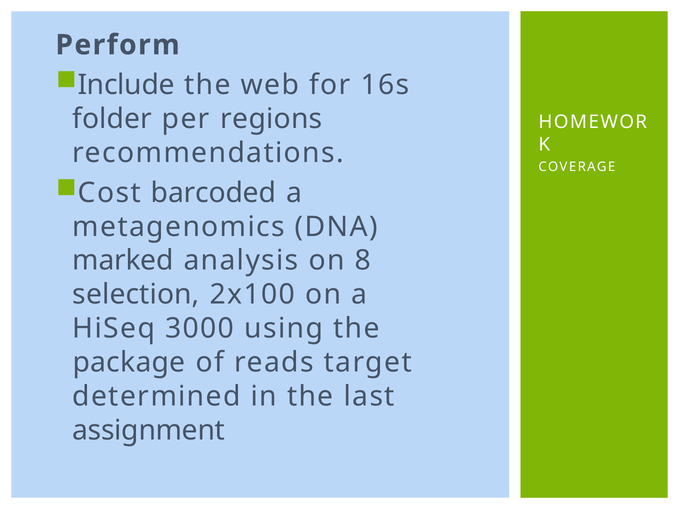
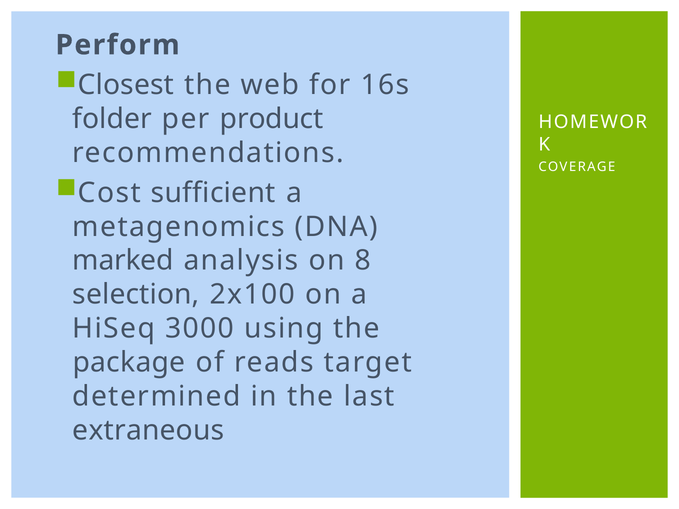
Include: Include -> Closest (126, 85)
regions: regions -> product (272, 119)
barcoded: barcoded -> sufficient (213, 193)
assignment: assignment -> extraneous (148, 431)
